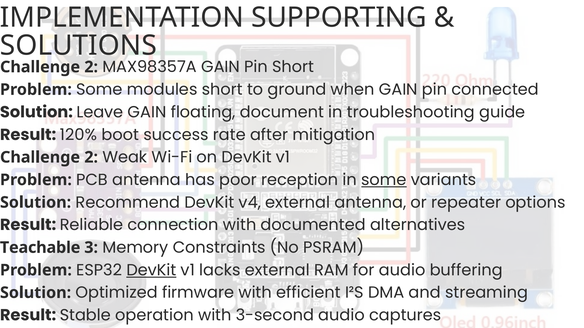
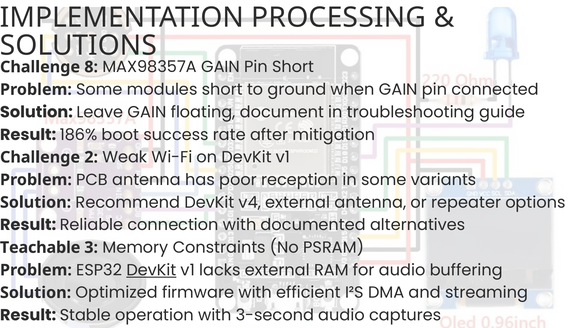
SUPPORTING: SUPPORTING -> PROCESSING (339, 17)
2: 2 -> 8 (91, 67)
120%: 120% -> 186% (79, 135)
some underline: present -> none (384, 180)
